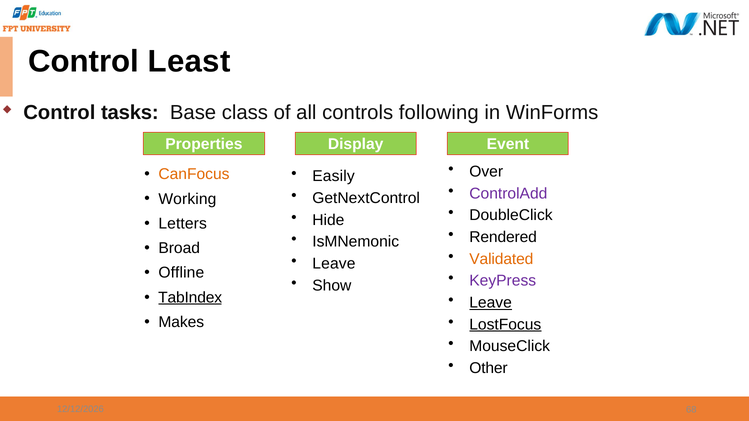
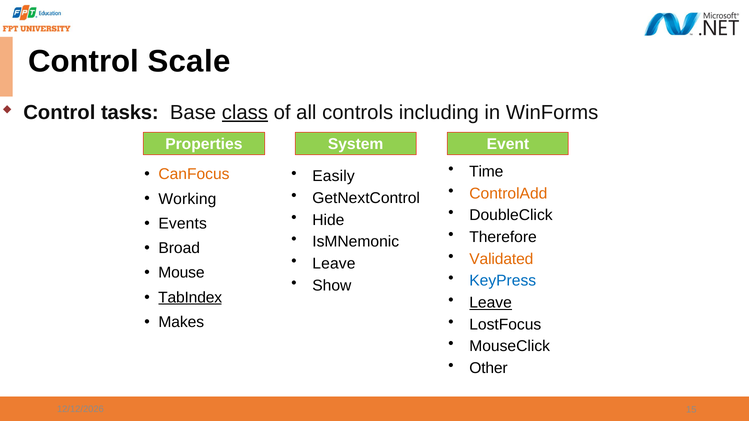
Least: Least -> Scale (189, 62)
class underline: none -> present (245, 113)
following: following -> including (439, 113)
Display: Display -> System (356, 144)
Over: Over -> Time (486, 172)
ControlAdd colour: purple -> orange (508, 194)
Letters: Letters -> Events (183, 224)
Rendered: Rendered -> Therefore (503, 237)
Offline: Offline -> Mouse (181, 273)
KeyPress colour: purple -> blue (503, 281)
LostFocus underline: present -> none (505, 325)
68: 68 -> 15 (691, 410)
